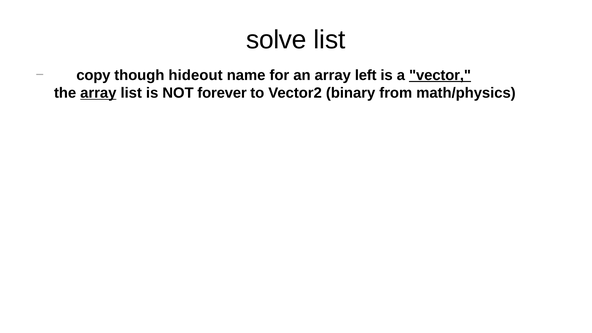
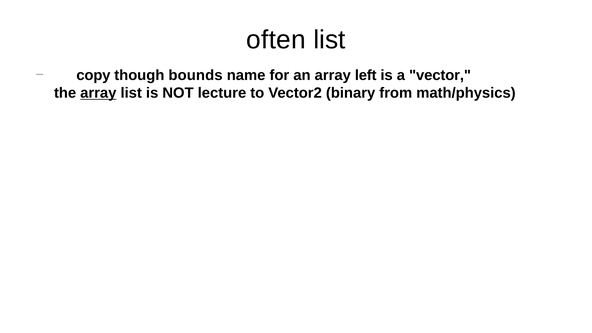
solve: solve -> often (276, 40)
hideout: hideout -> bounds (196, 75)
vector underline: present -> none (440, 75)
forever: forever -> lecture (222, 93)
